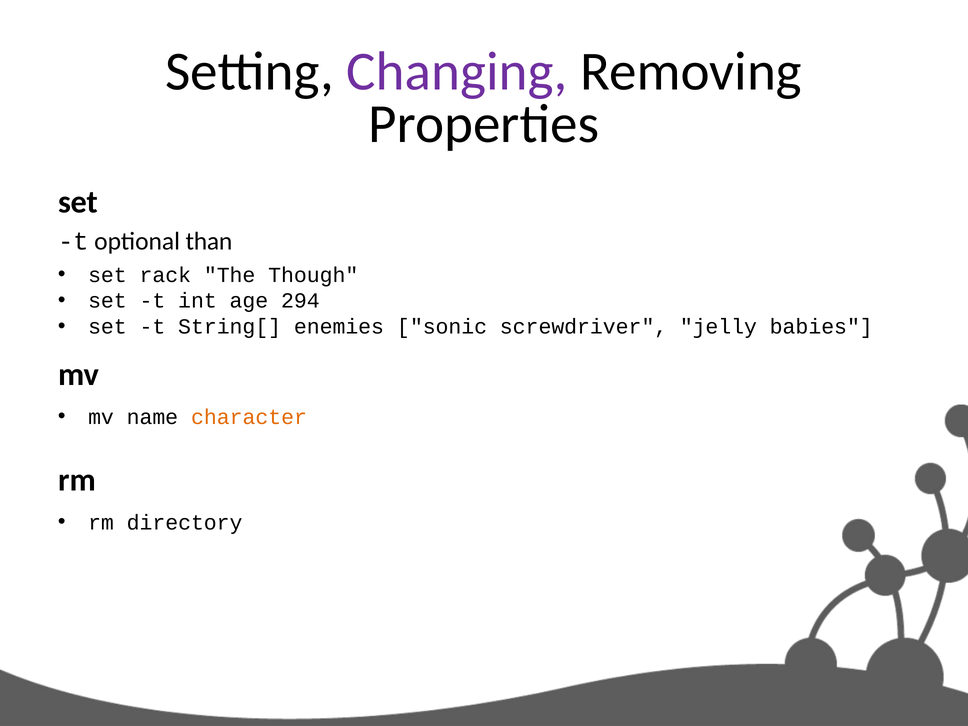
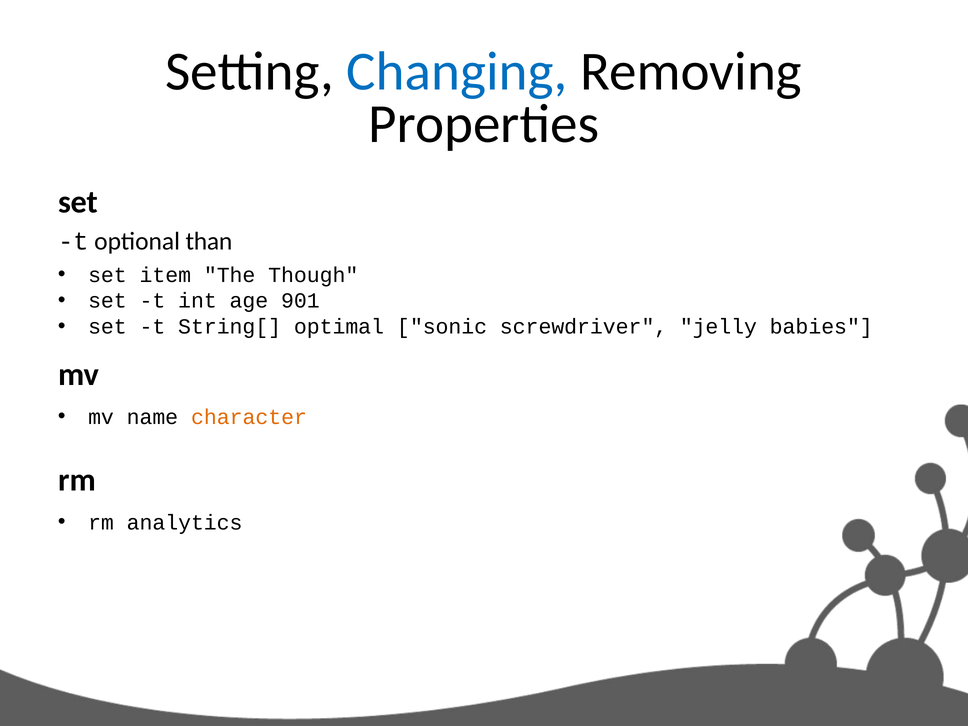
Changing colour: purple -> blue (457, 71)
rack: rack -> item (165, 275)
294: 294 -> 901 (300, 301)
enemies: enemies -> optimal (339, 327)
directory: directory -> analytics (185, 523)
